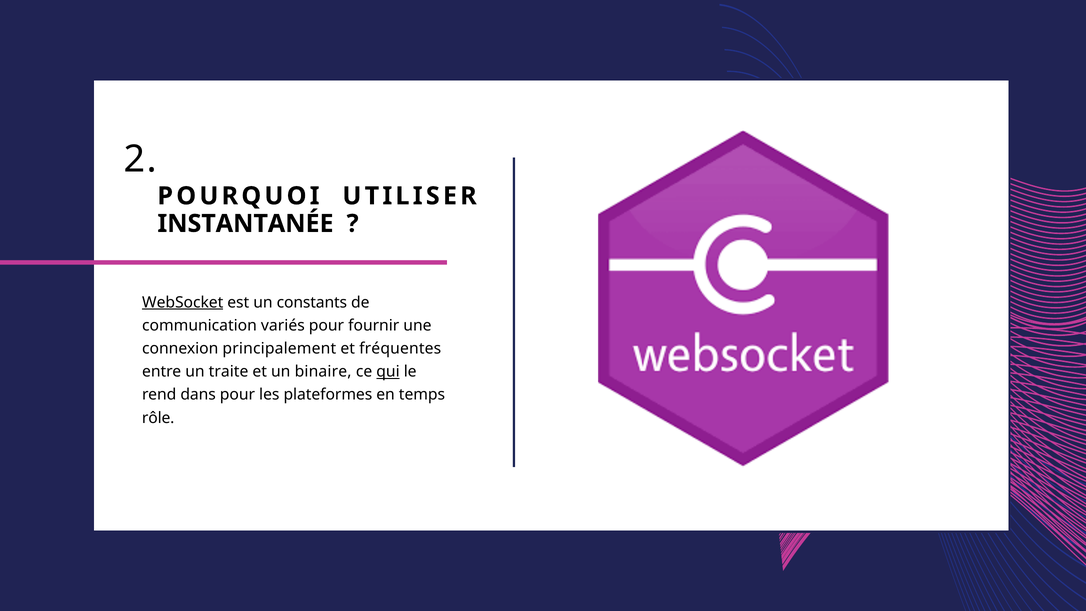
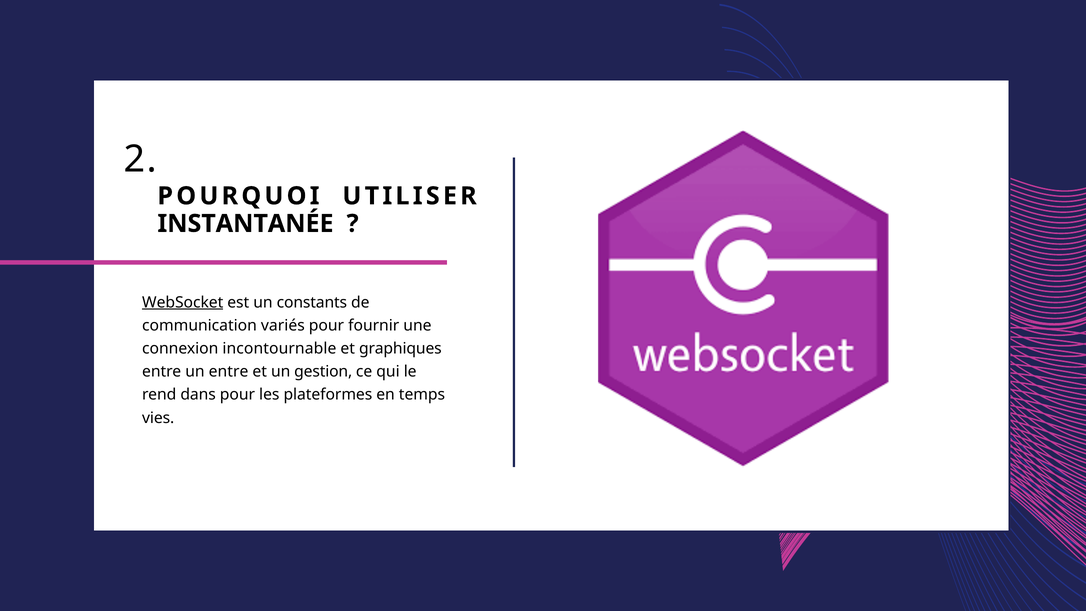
principalement: principalement -> incontournable (279, 349)
fréquentes: fréquentes -> graphiques (400, 349)
un traite: traite -> entre (229, 372)
binaire: binaire -> gestion (323, 372)
qui underline: present -> none (388, 372)
rôle: rôle -> vies (158, 418)
